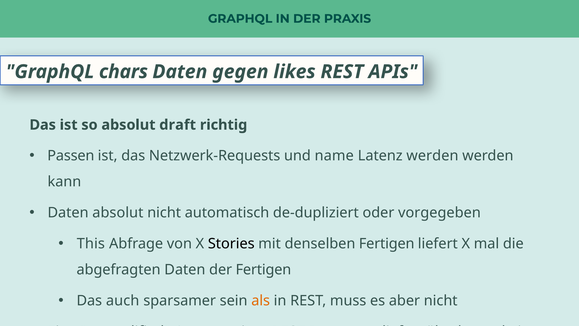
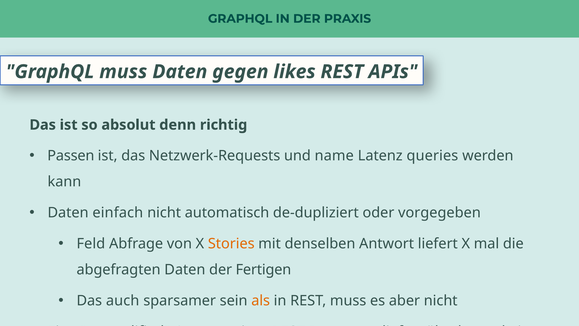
GraphQL chars: chars -> muss (123, 72)
draft: draft -> denn (178, 125)
Latenz werden: werden -> queries (432, 156)
Daten absolut: absolut -> einfach (118, 213)
This: This -> Feld (91, 243)
Stories colour: black -> orange (231, 243)
denselben Fertigen: Fertigen -> Antwort (387, 243)
